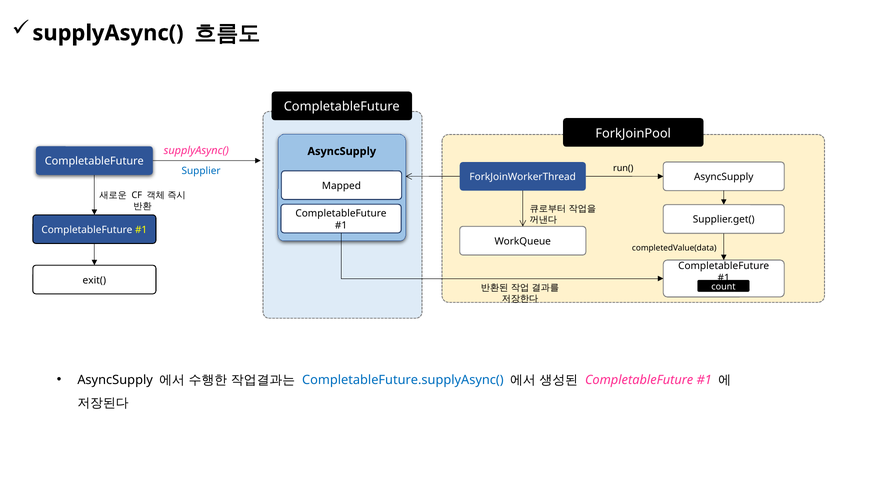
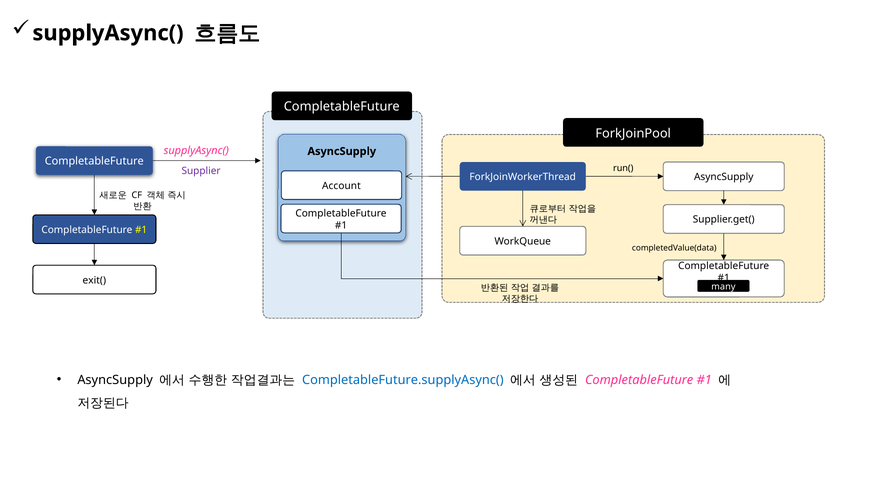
Supplier colour: blue -> purple (201, 171)
Mapped: Mapped -> Account (341, 186)
count: count -> many (723, 287)
